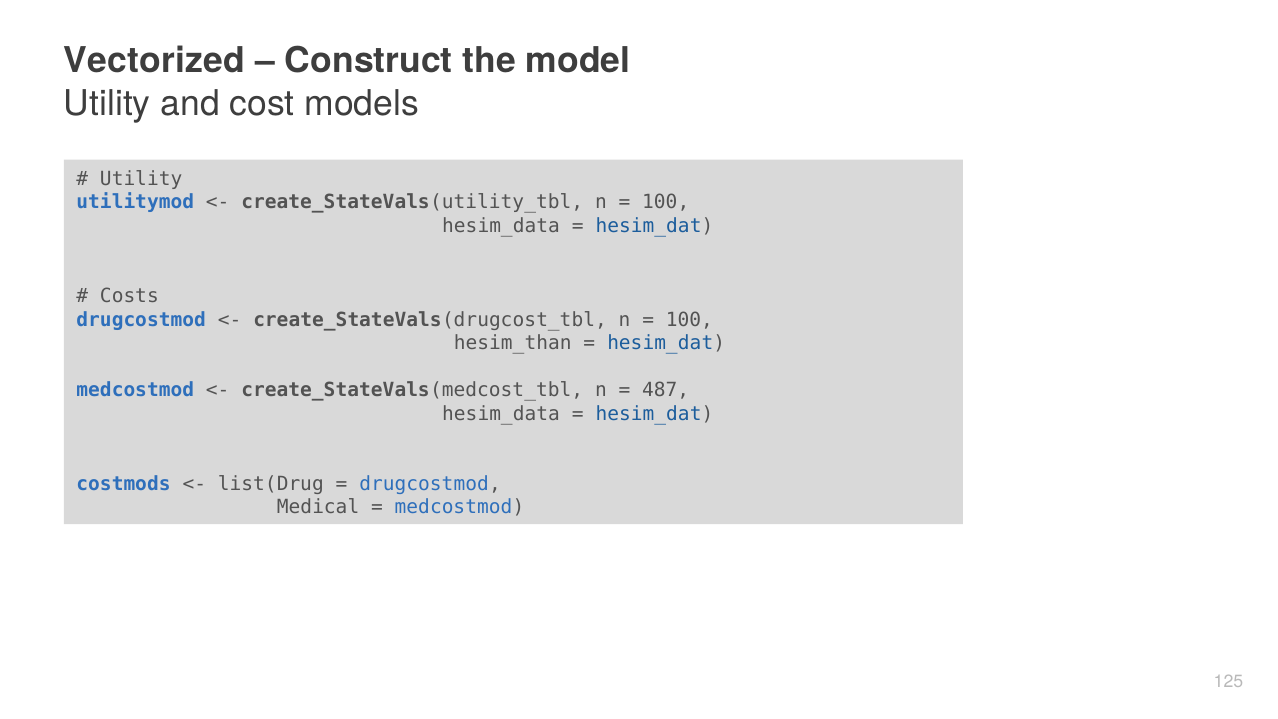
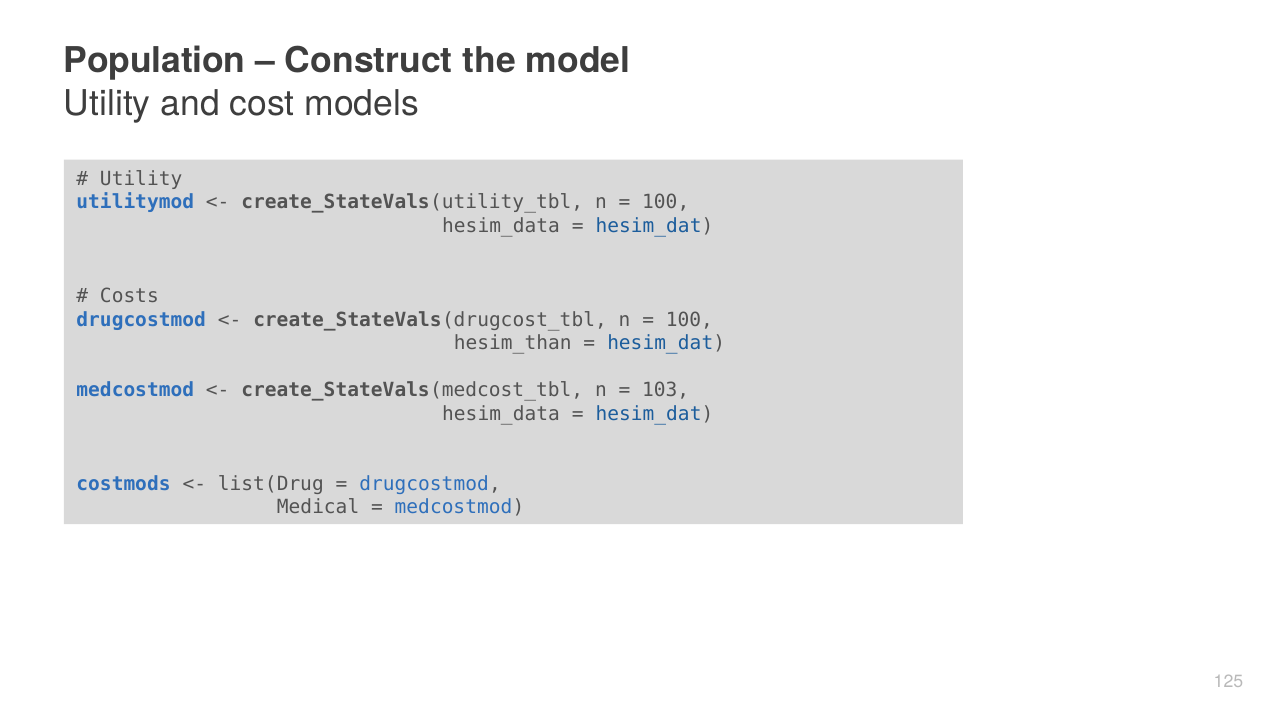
Vectorized: Vectorized -> Population (155, 61)
487: 487 -> 103 (666, 390)
